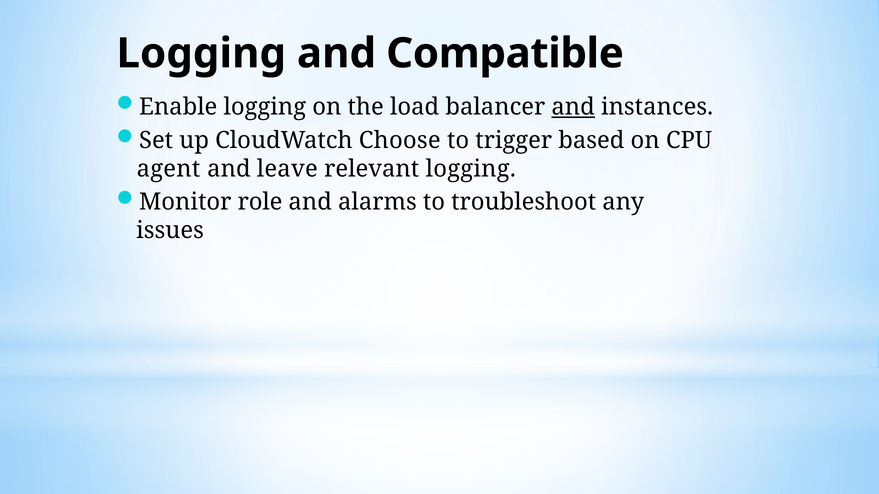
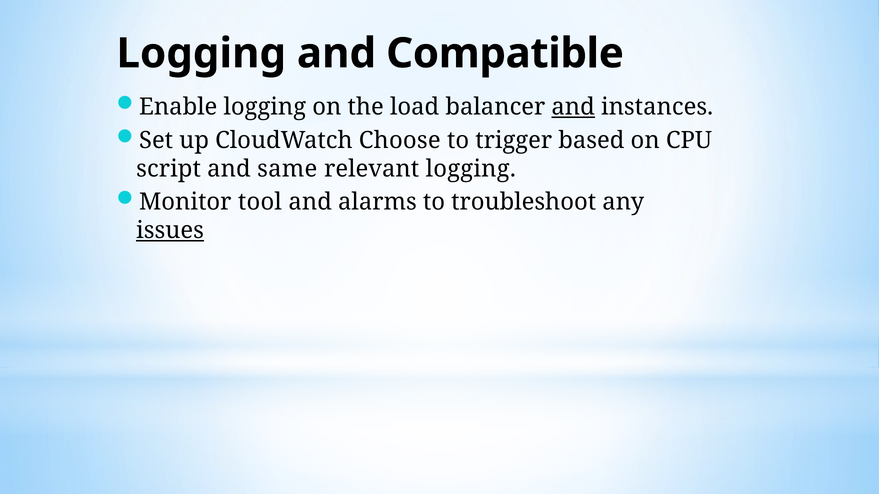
agent: agent -> script (169, 169)
leave: leave -> same (287, 169)
role: role -> tool (260, 202)
issues underline: none -> present (170, 231)
